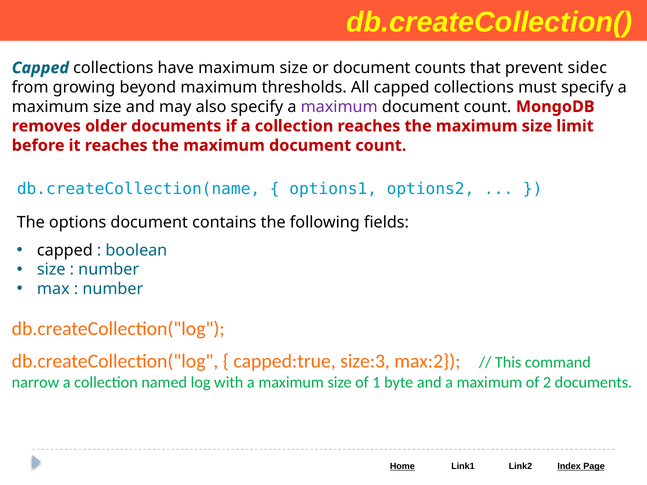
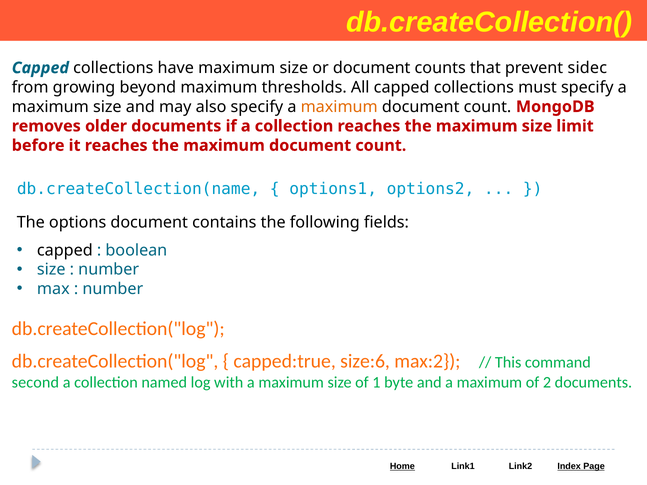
maximum colour: purple -> orange (339, 107)
size:3: size:3 -> size:6 (365, 361)
narrow: narrow -> second (35, 383)
